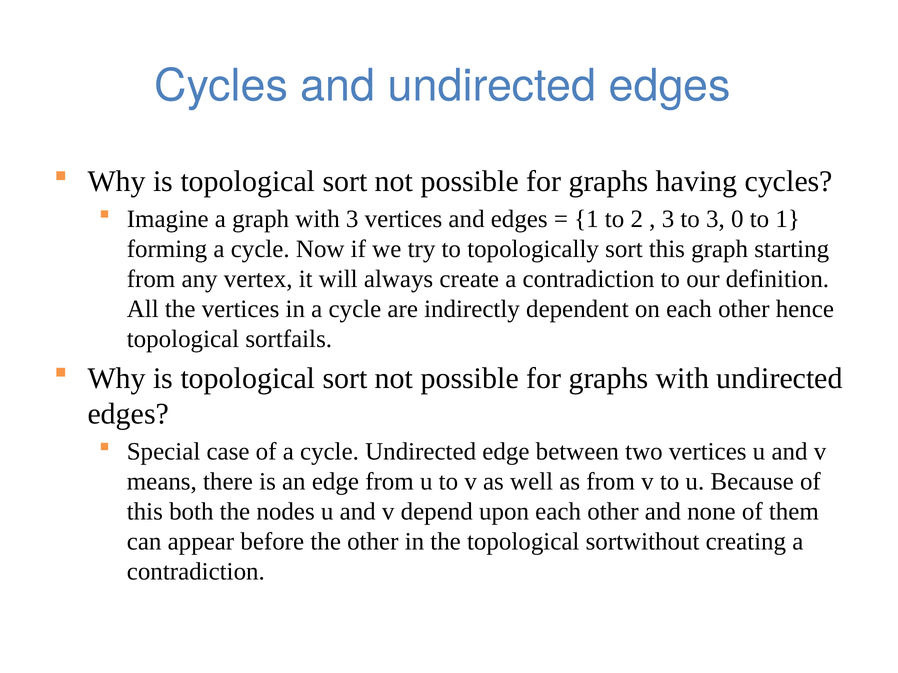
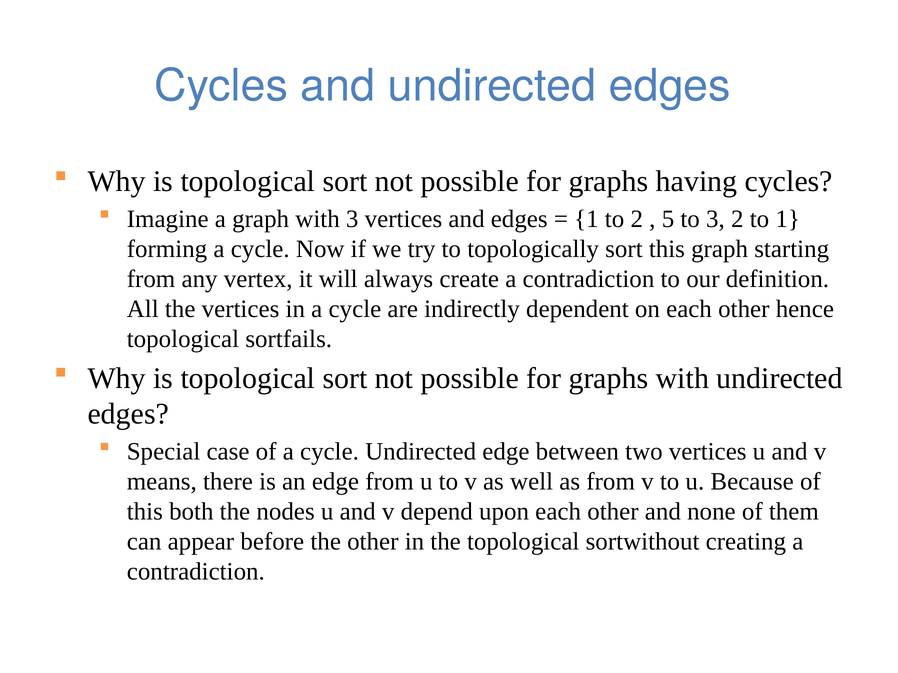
3: 3 -> 5 (668, 219)
3 0: 0 -> 2 (737, 219)
